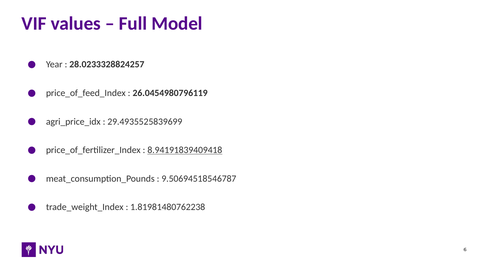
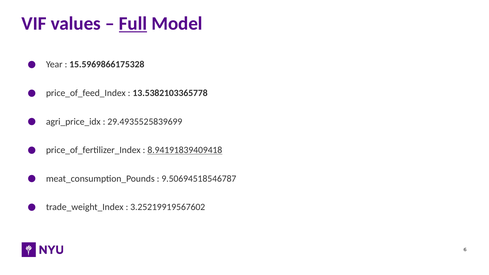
Full underline: none -> present (133, 24)
28.0233328824257: 28.0233328824257 -> 15.5969866175328 (107, 65)
26.0454980796119: 26.0454980796119 -> 13.5382103365778 (170, 93)
1.81981480762238: 1.81981480762238 -> 3.25219919567602 (168, 207)
